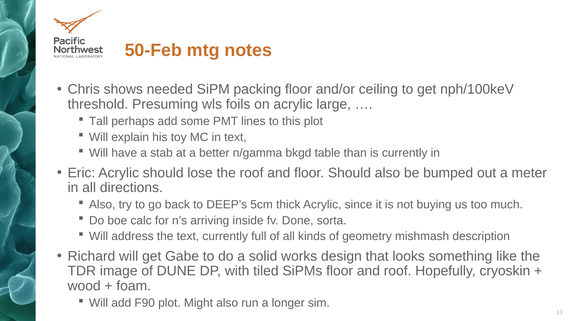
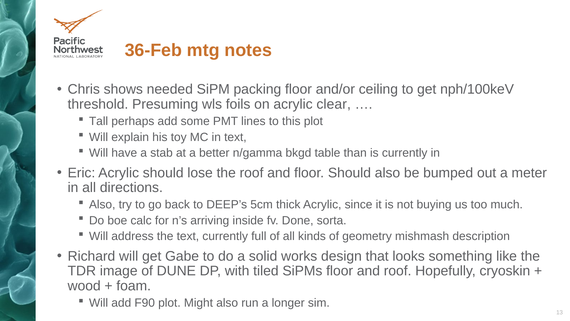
50-Feb: 50-Feb -> 36-Feb (153, 50)
large: large -> clear (334, 104)
